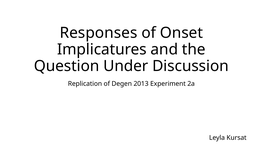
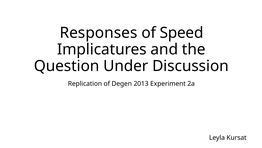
Onset: Onset -> Speed (182, 33)
